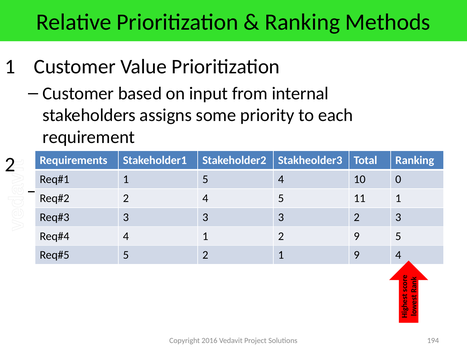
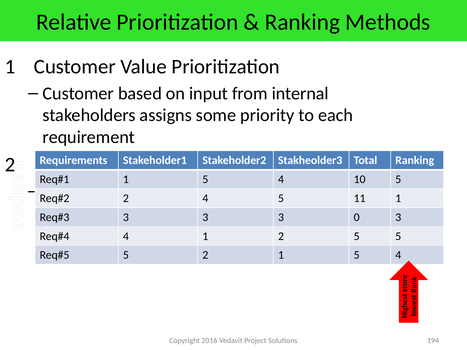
10 0: 0 -> 5 (398, 180)
3 2: 2 -> 0 (357, 217)
2 9: 9 -> 5 (357, 236)
2 1 9: 9 -> 5 (357, 255)
